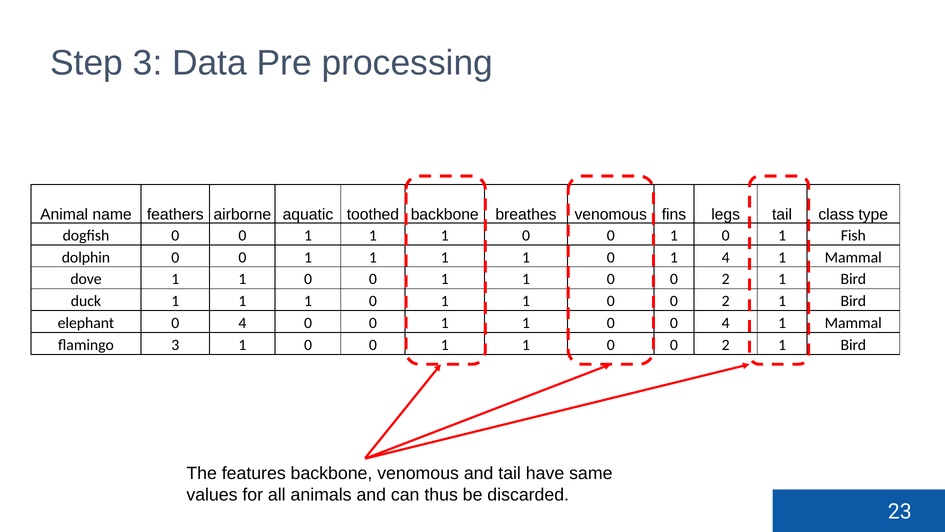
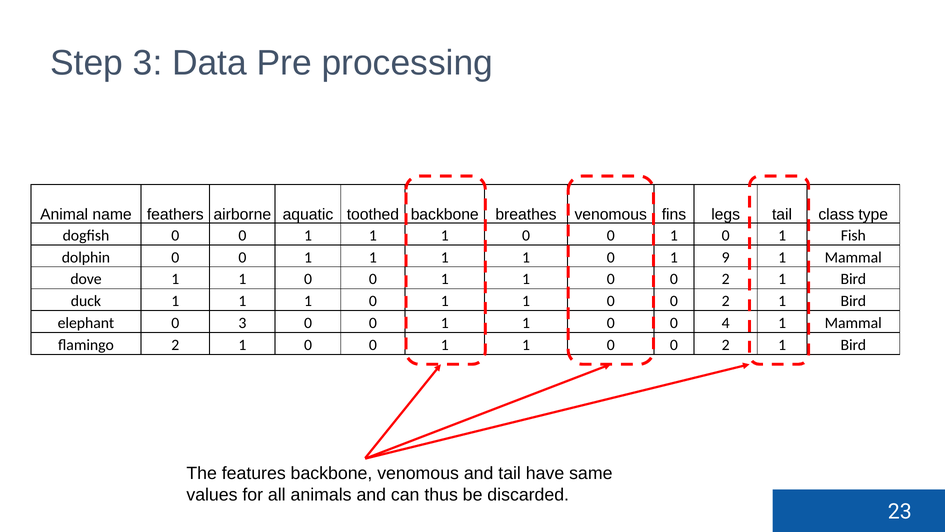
1 4: 4 -> 9 (726, 257)
elephant 0 4: 4 -> 3 (242, 323)
flamingo 3: 3 -> 2 (175, 345)
